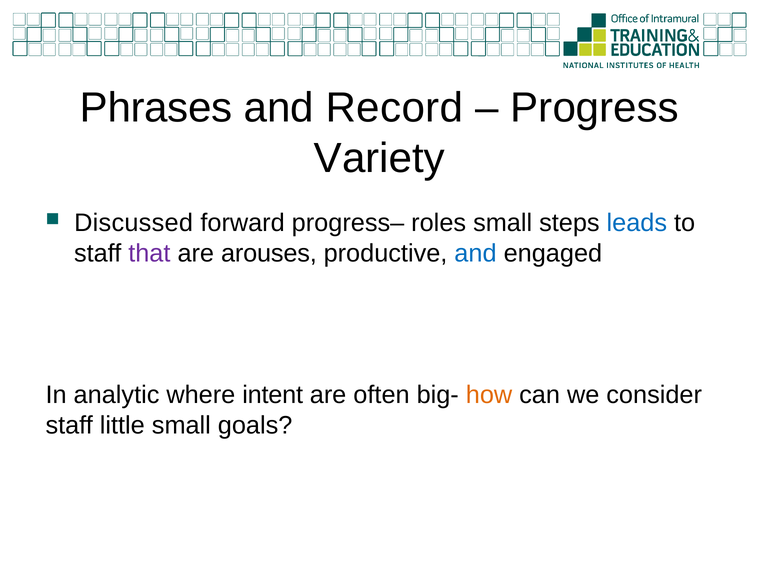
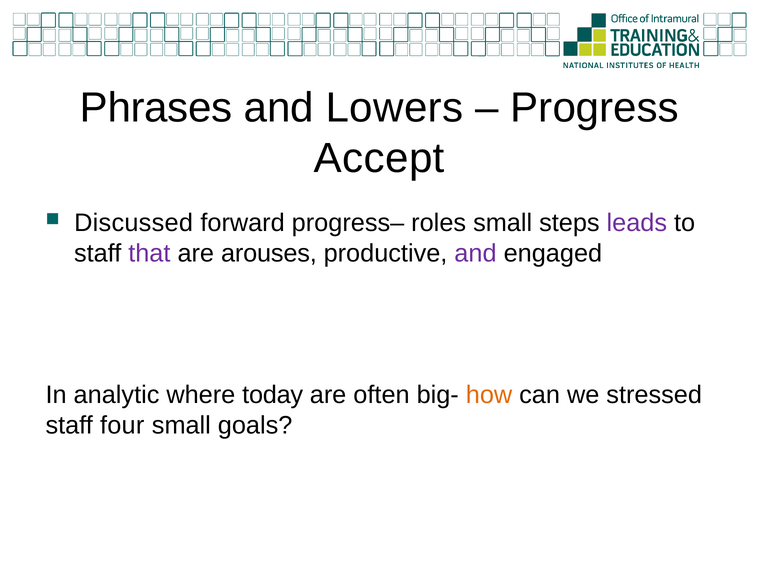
Record: Record -> Lowers (394, 108)
Variety: Variety -> Accept (379, 159)
leads colour: blue -> purple (637, 223)
and colour: blue -> purple (475, 254)
intent: intent -> today (273, 395)
consider: consider -> stressed (654, 395)
little: little -> four (122, 426)
